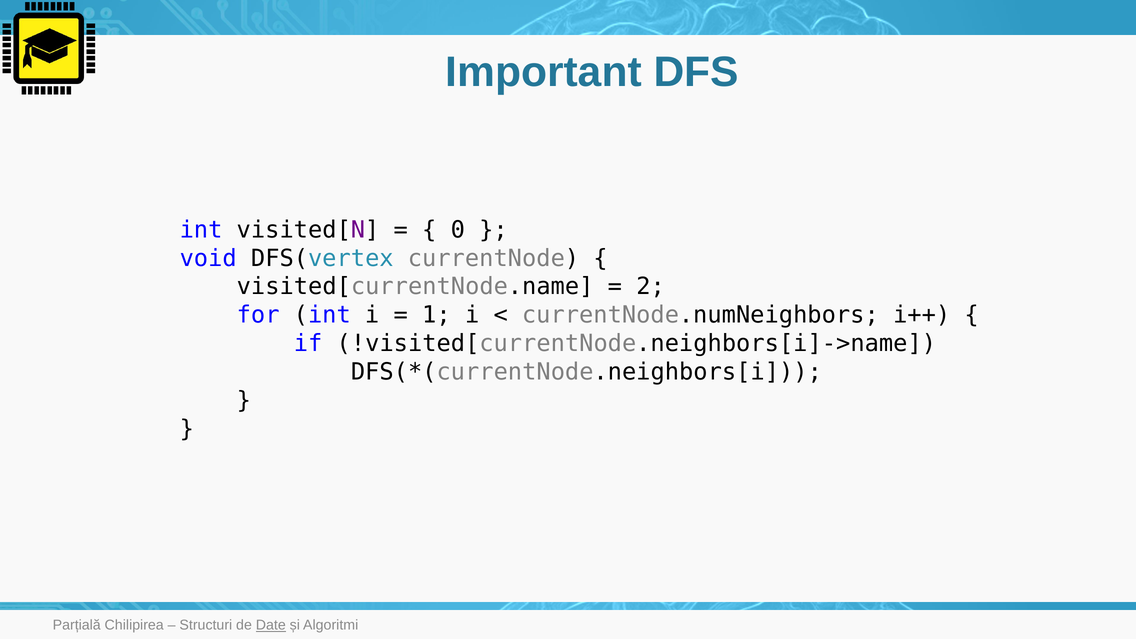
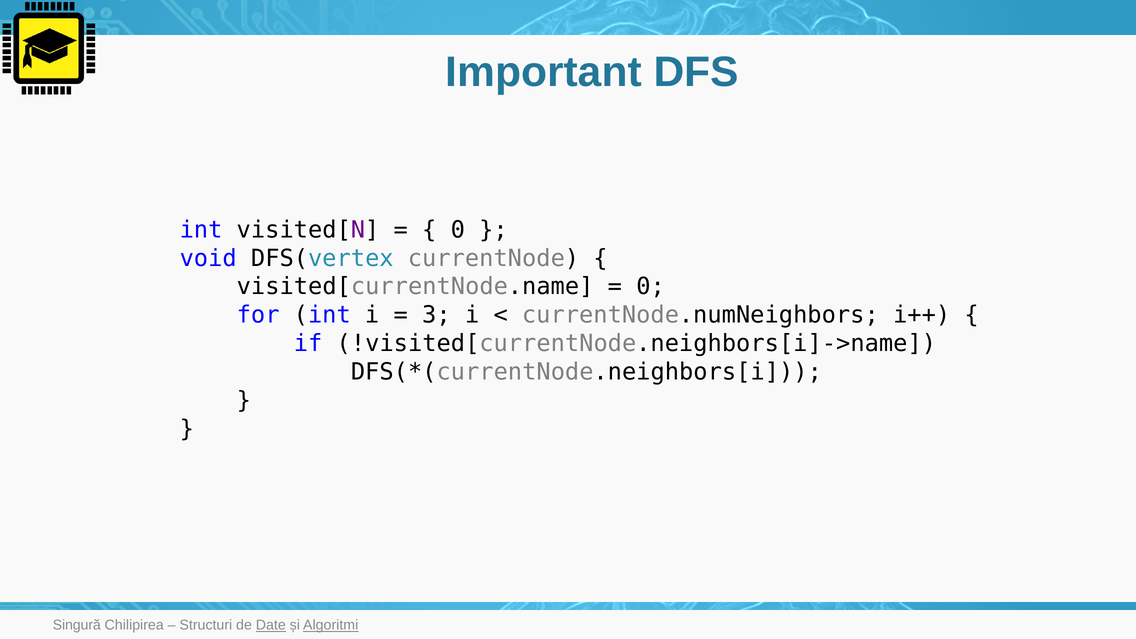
2: 2 -> 0 (651, 287)
1: 1 -> 3 (436, 315)
Parțială: Parțială -> Singură (77, 625)
Algoritmi underline: none -> present (331, 625)
